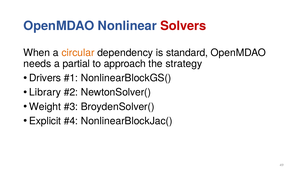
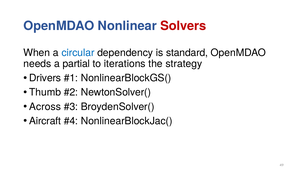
circular colour: orange -> blue (78, 53)
approach: approach -> iterations (125, 64)
Library: Library -> Thumb (45, 92)
Weight: Weight -> Across (45, 106)
Explicit: Explicit -> Aircraft (45, 121)
